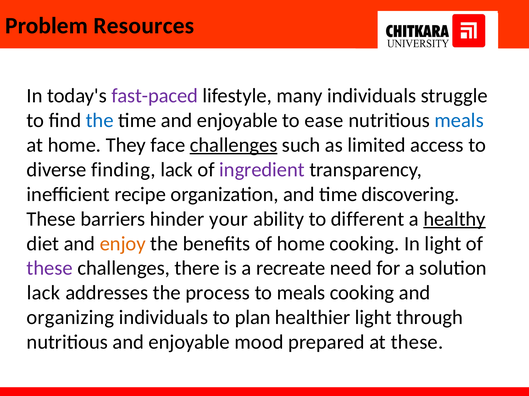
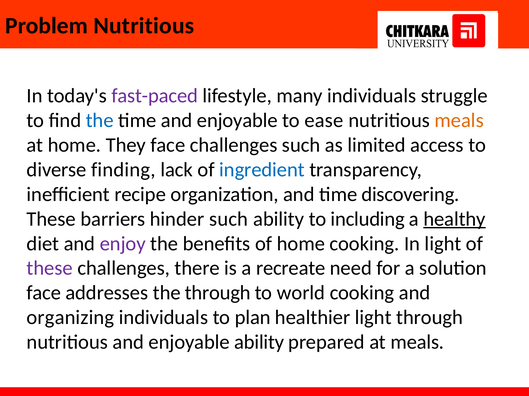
Problem Resources: Resources -> Nutritious (144, 26)
meals colour: blue -> orange (459, 121)
challenges underline: present -> none (234, 145)
ingredient colour: purple -> blue (262, 170)
hinder your: your -> such (229, 219)
different: different -> including (368, 219)
enjoy colour: orange -> purple (123, 244)
lack: lack -> face (44, 293)
the process: process -> through (218, 293)
to meals: meals -> world (301, 293)
enjoyable mood: mood -> ability (259, 343)
at these: these -> meals (417, 343)
